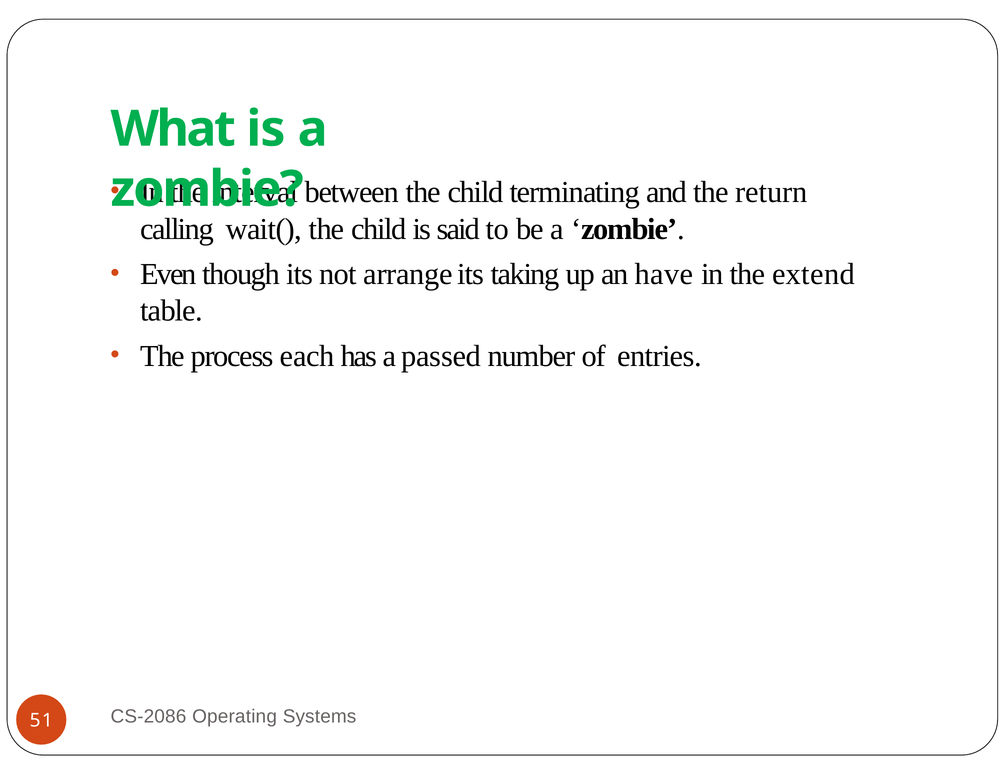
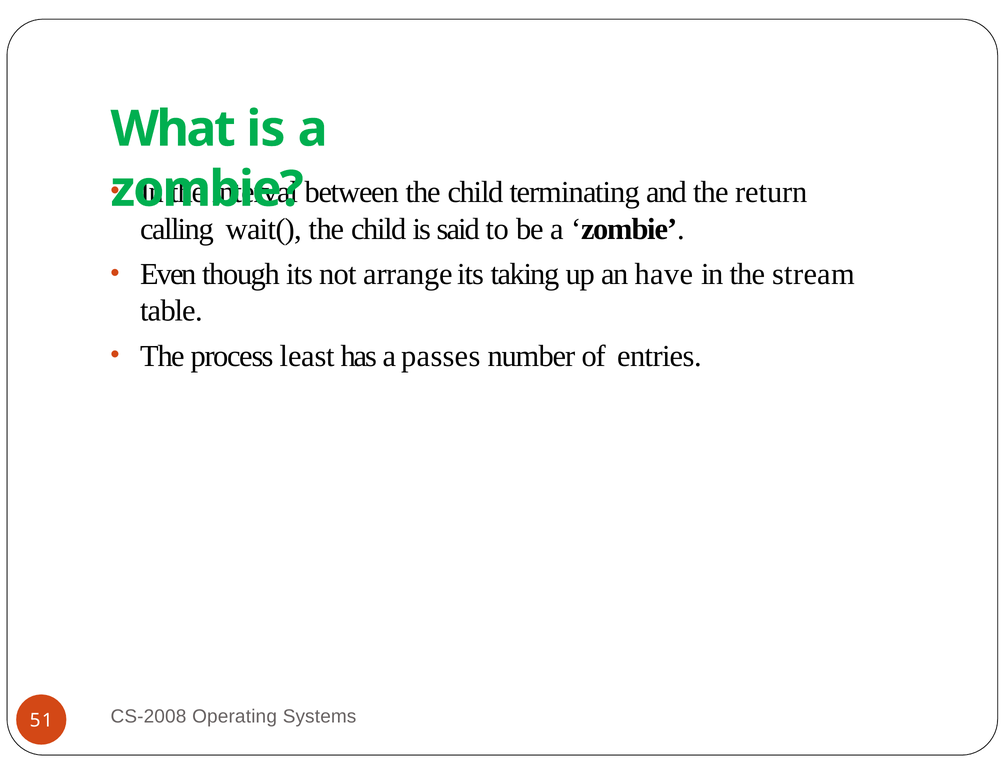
extend: extend -> stream (813, 274)
each: each -> least (307, 356)
passed: passed -> passes (441, 356)
CS-2086: CS-2086 -> CS-2008 (148, 716)
